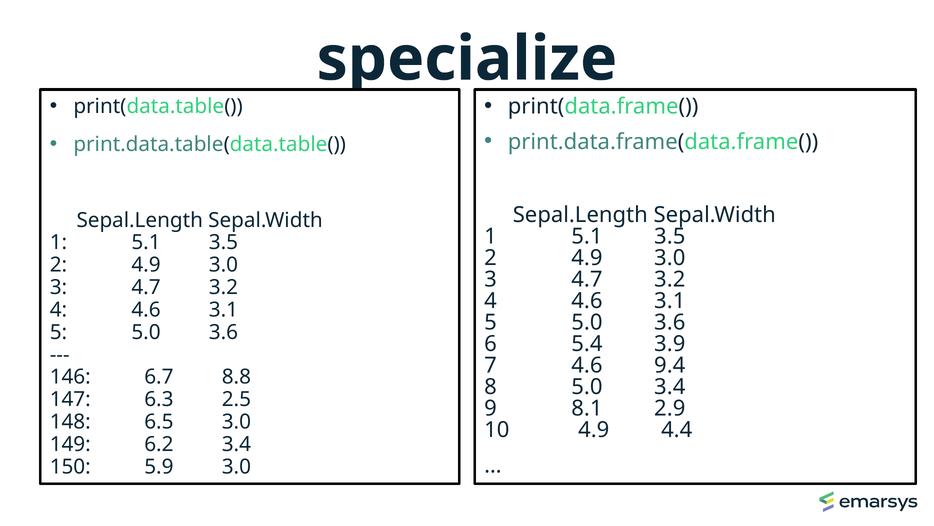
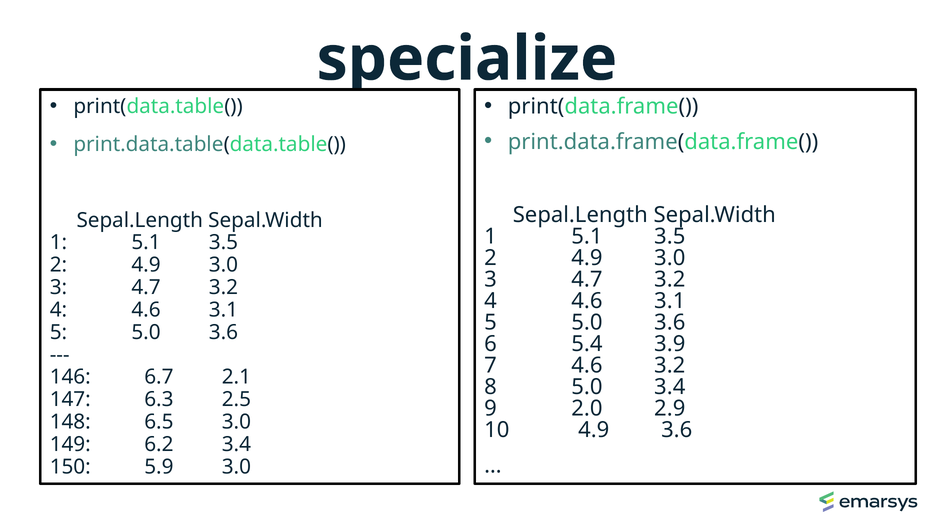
4.6 9.4: 9.4 -> 3.2 (670, 365)
8.8: 8.8 -> 2.1 (236, 377)
8.1: 8.1 -> 2.0 (587, 408)
4.9 4.4: 4.4 -> 3.6 (677, 429)
